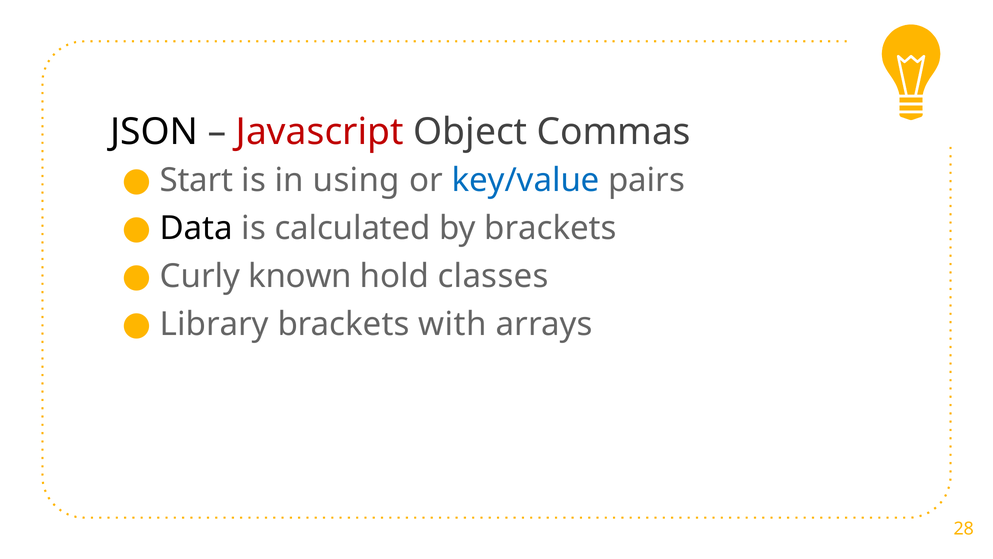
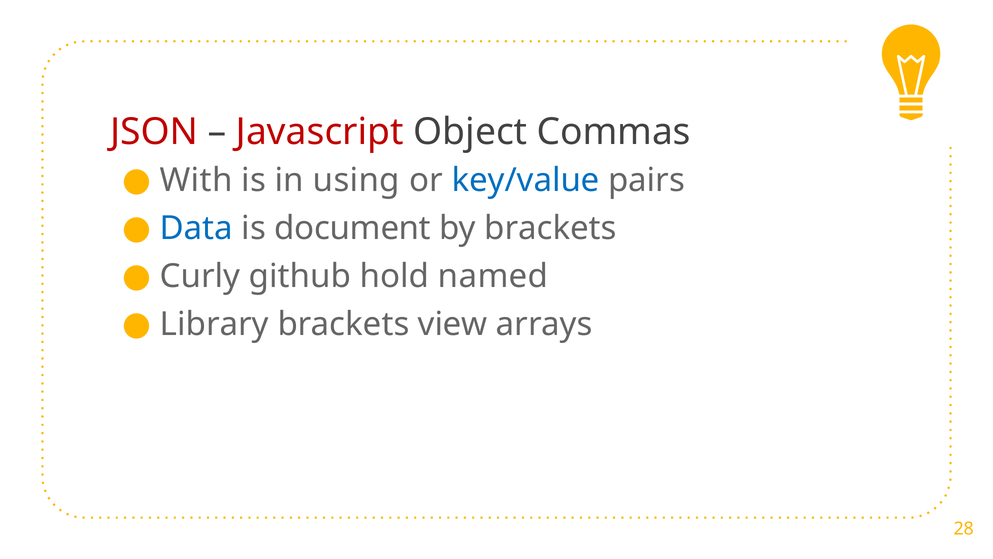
JSON colour: black -> red (154, 132)
Start: Start -> With (196, 180)
Data colour: black -> blue (196, 228)
calculated: calculated -> document (353, 228)
known: known -> github (300, 276)
classes: classes -> named (493, 276)
with: with -> view (453, 324)
